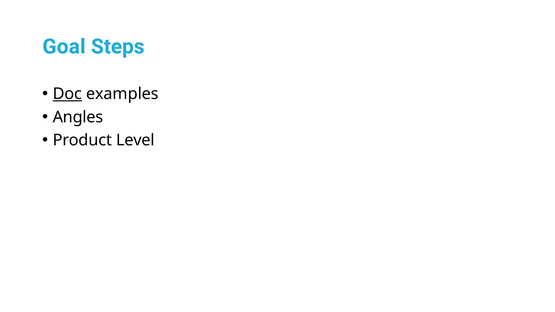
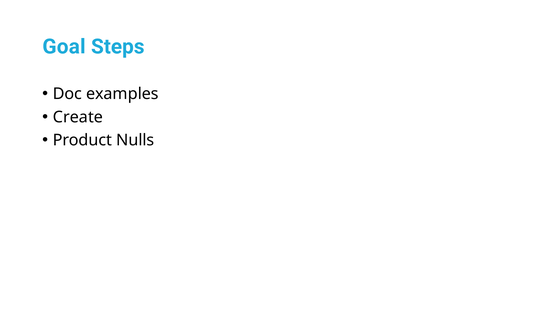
Doc underline: present -> none (67, 94)
Angles: Angles -> Create (78, 117)
Level: Level -> Nulls (135, 140)
